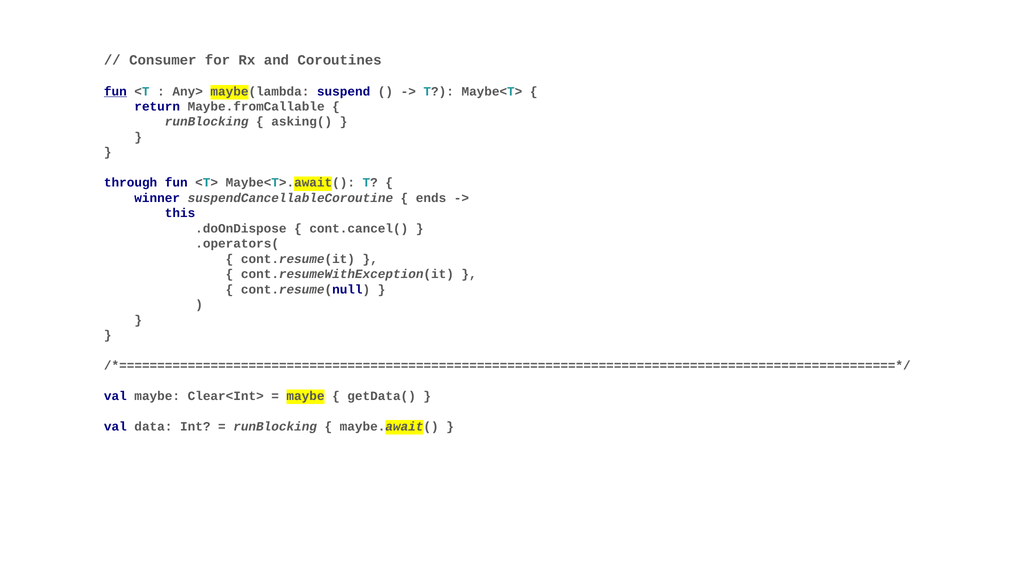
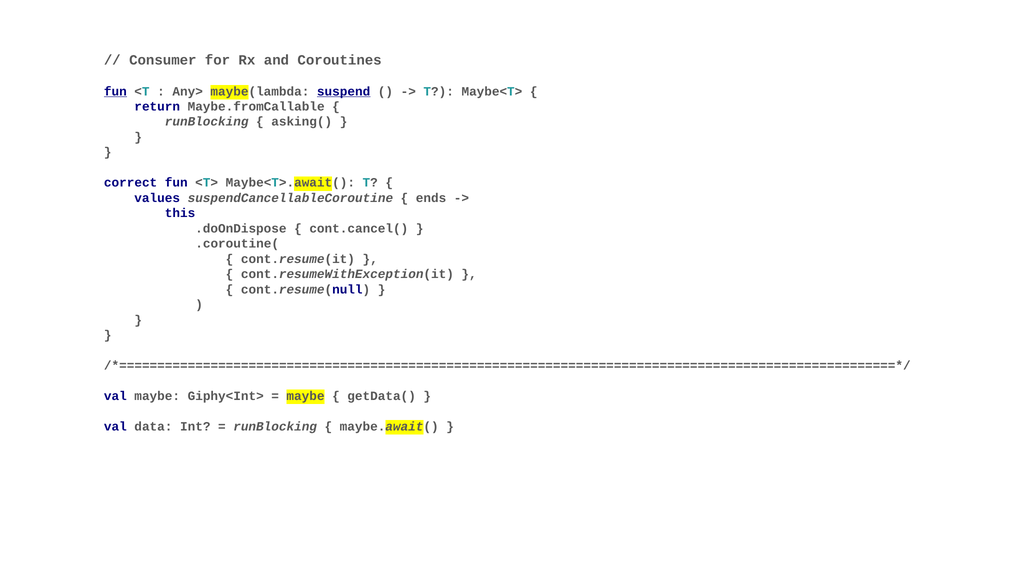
suspend underline: none -> present (344, 91)
through: through -> correct (131, 183)
winner: winner -> values (157, 198)
.operators(: .operators( -> .coroutine( (237, 244)
Clear<Int>: Clear<Int> -> Giphy<Int> (226, 396)
